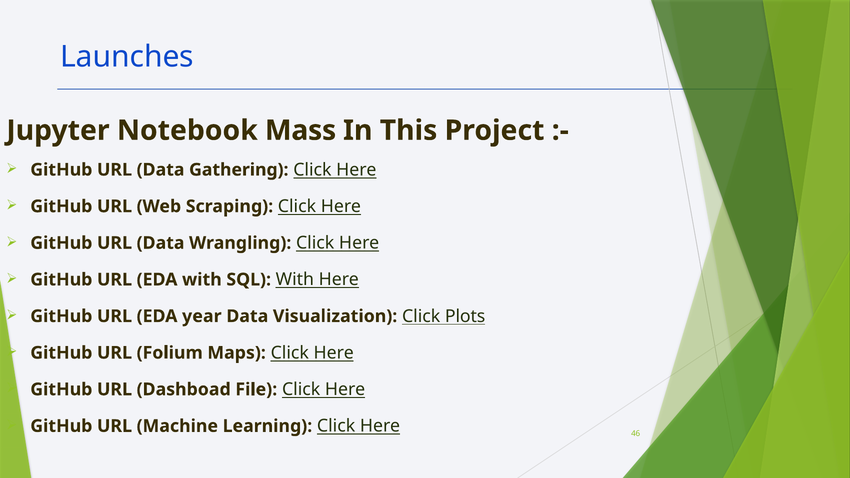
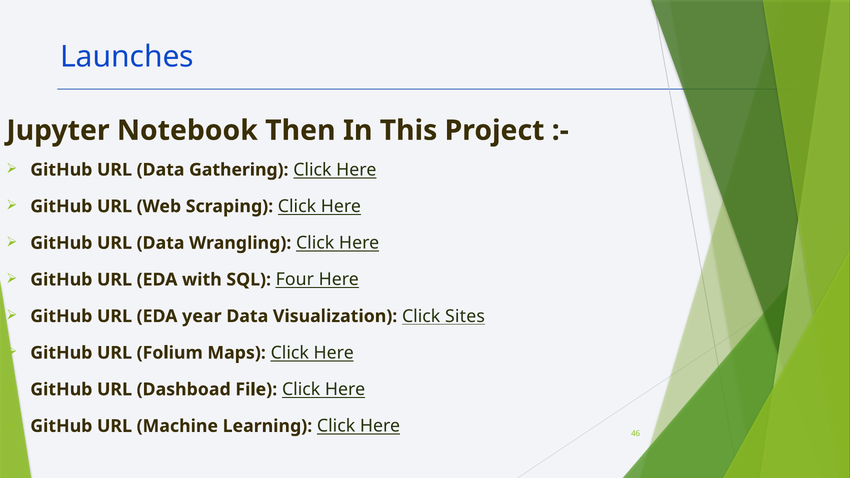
Mass: Mass -> Then (300, 131)
SQL With: With -> Four (295, 280)
Plots: Plots -> Sites (465, 316)
